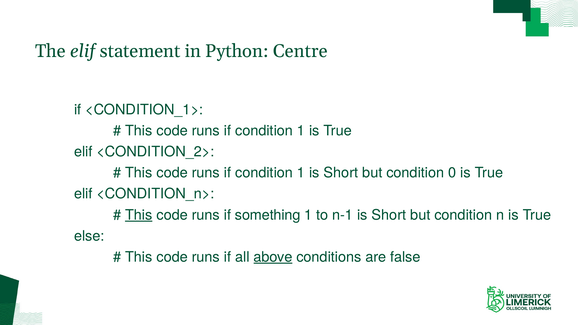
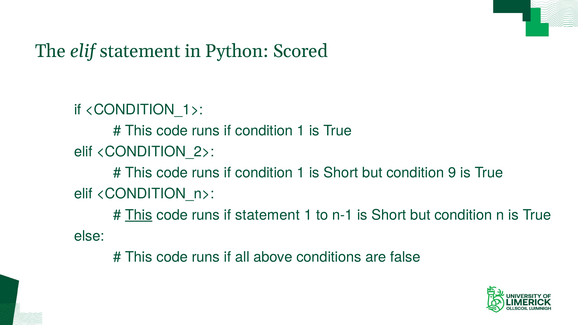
Centre: Centre -> Scored (300, 51)
0: 0 -> 9 (452, 173)
if something: something -> statement (268, 215)
above underline: present -> none (273, 257)
